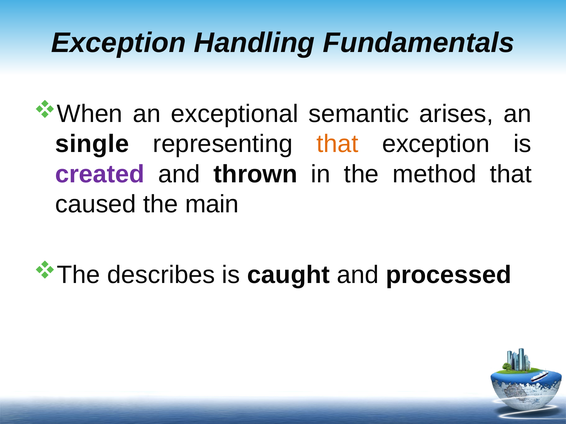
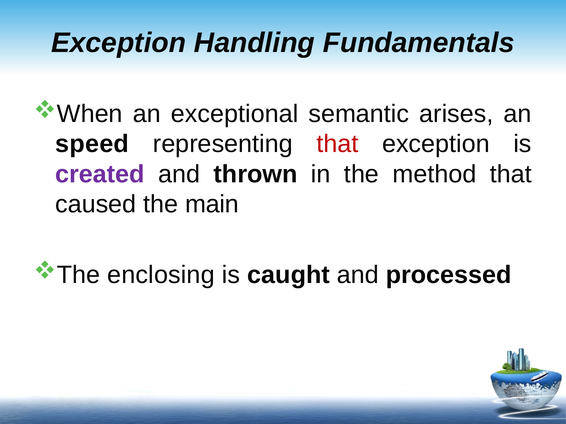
single: single -> speed (92, 144)
that colour: orange -> red (337, 144)
describes: describes -> enclosing (161, 275)
